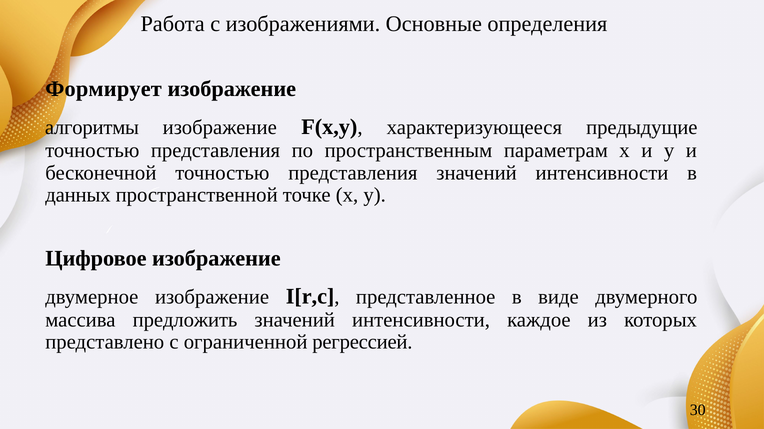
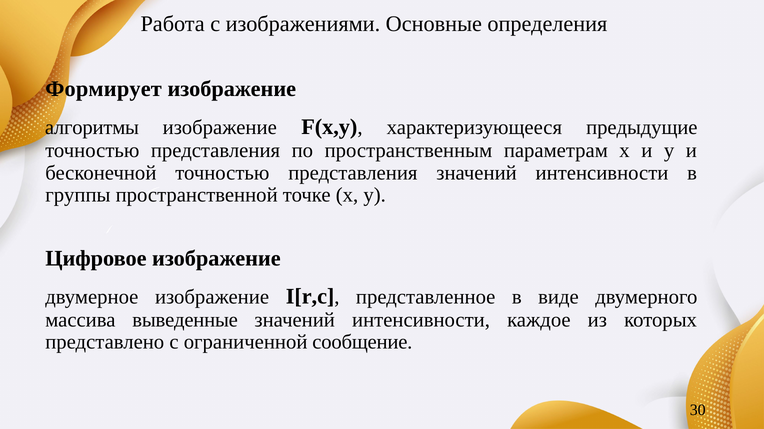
данных: данных -> группы (78, 195)
предложить: предложить -> выведенные (185, 320)
регрессией: регрессией -> сообщение (362, 343)
